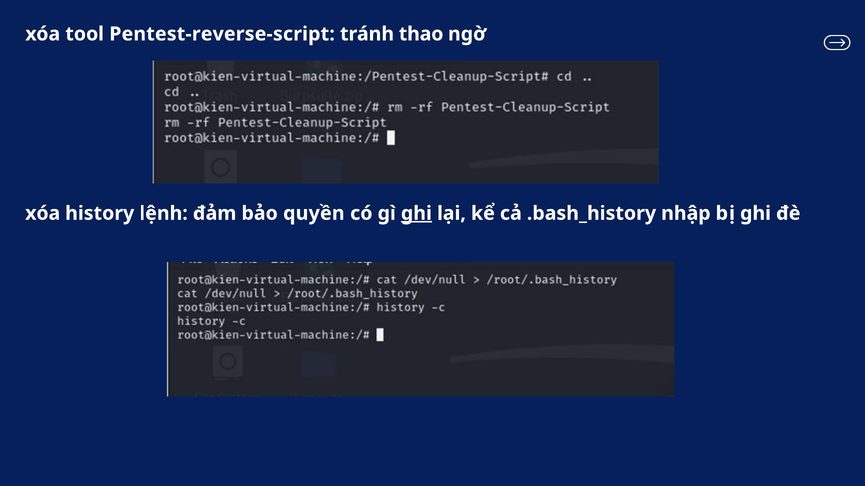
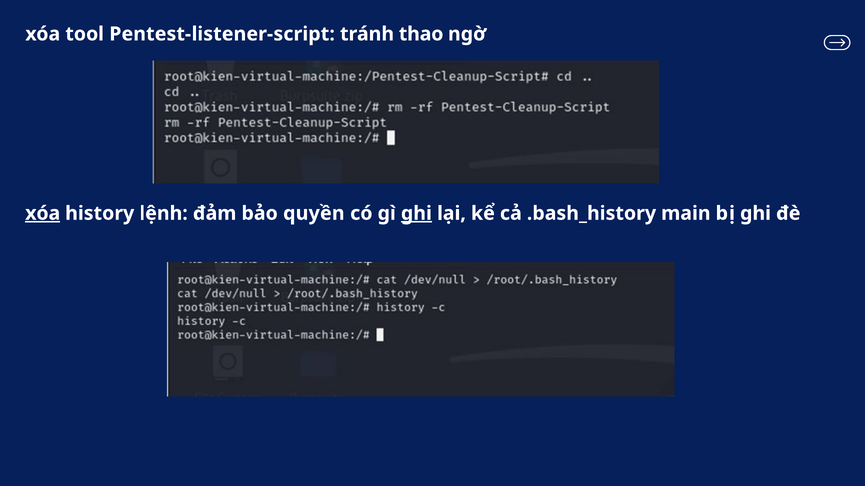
Pentest-reverse-script: Pentest-reverse-script -> Pentest-listener-script (222, 34)
xóa underline: none -> present (43, 214)
nhập: nhập -> main (686, 214)
